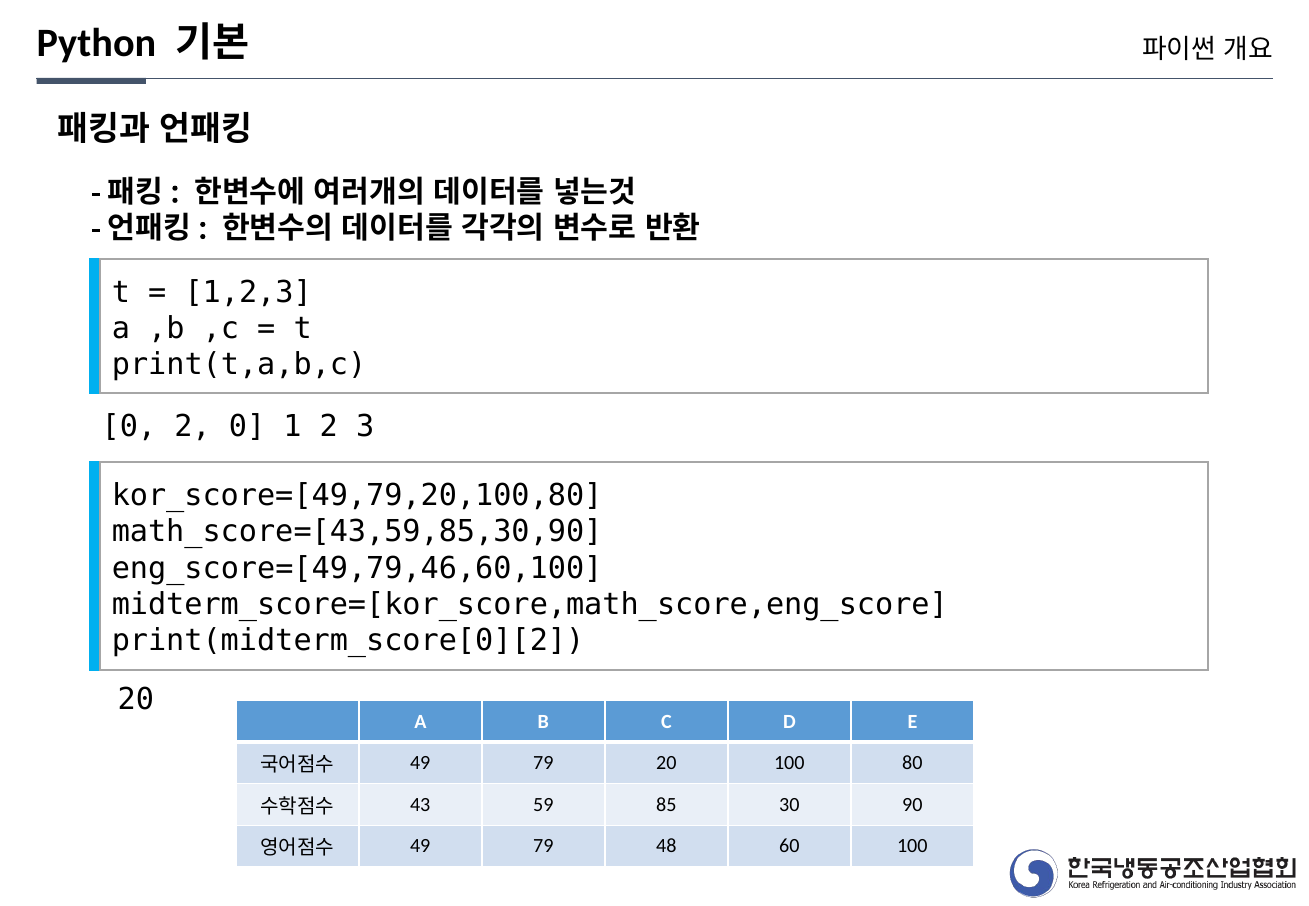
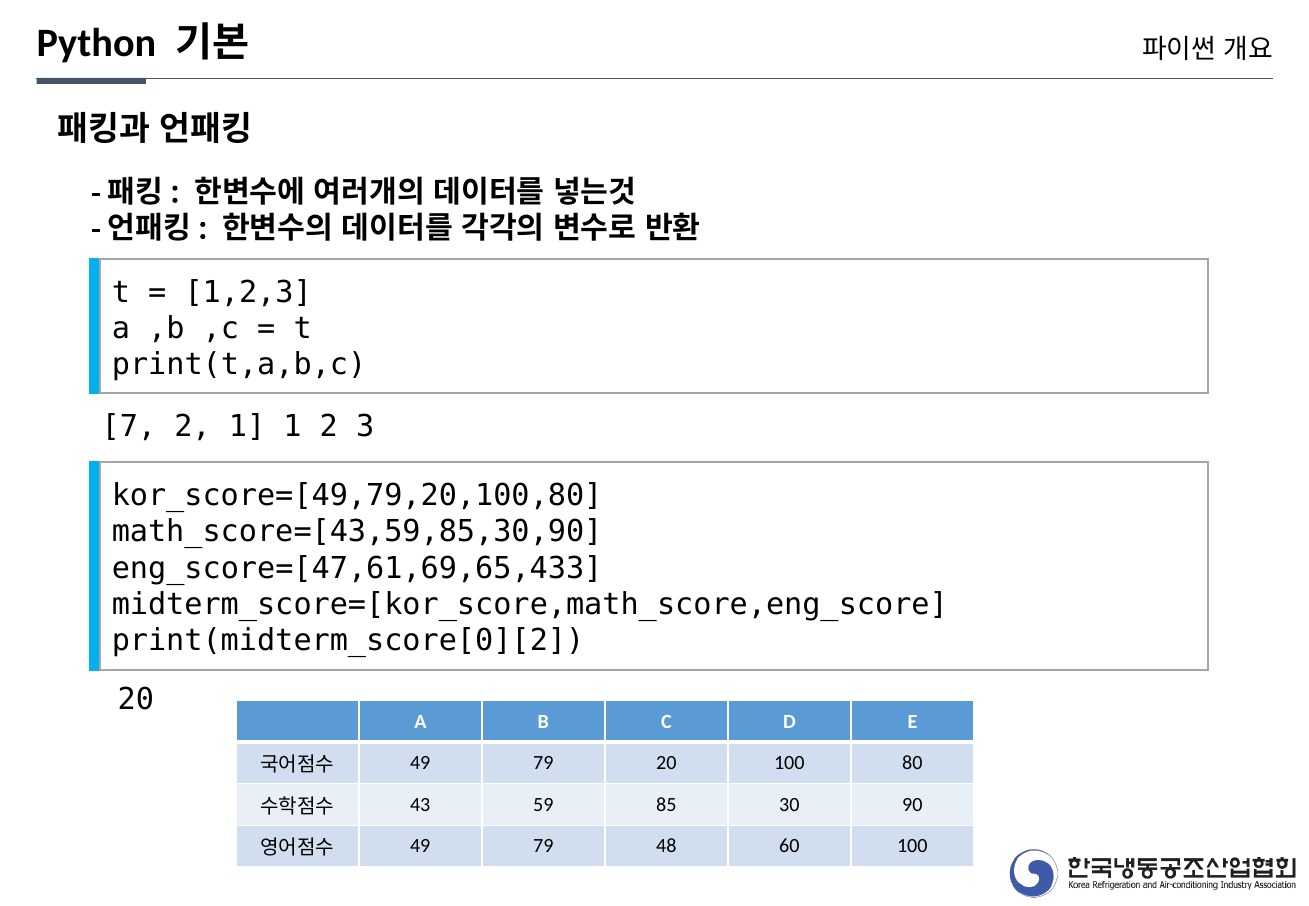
0: 0 -> 7 (129, 427)
2 0: 0 -> 1 (247, 427)
eng_score=[49,79,46,60,100: eng_score=[49,79,46,60,100 -> eng_score=[47,61,69,65,433 (357, 568)
